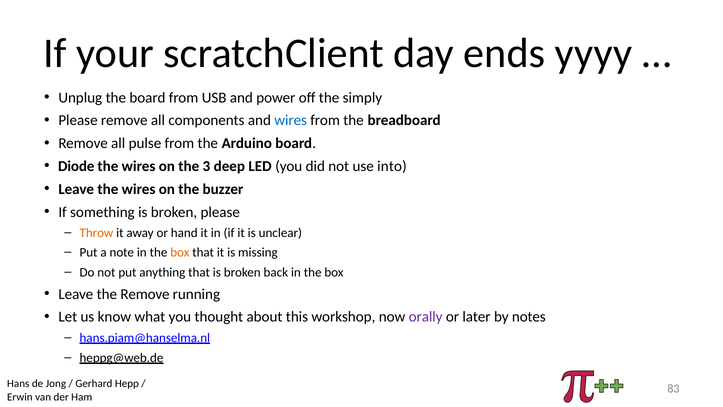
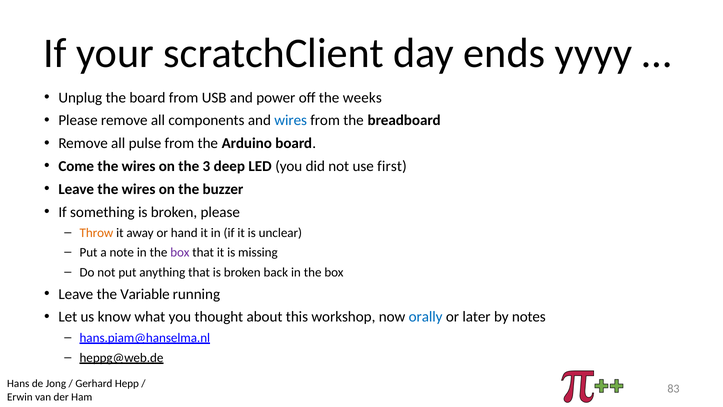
simply: simply -> weeks (362, 97)
Diode: Diode -> Come (76, 166)
into: into -> first (392, 166)
box colour: orange -> purple (180, 252)
the Remove: Remove -> Variable (145, 294)
orally colour: purple -> blue (426, 317)
